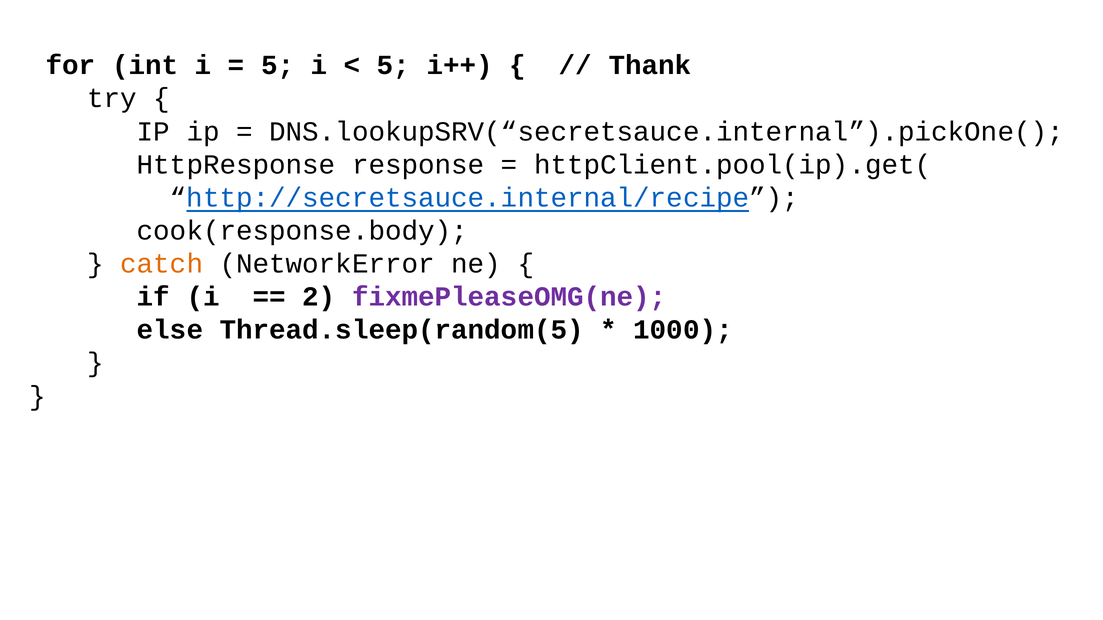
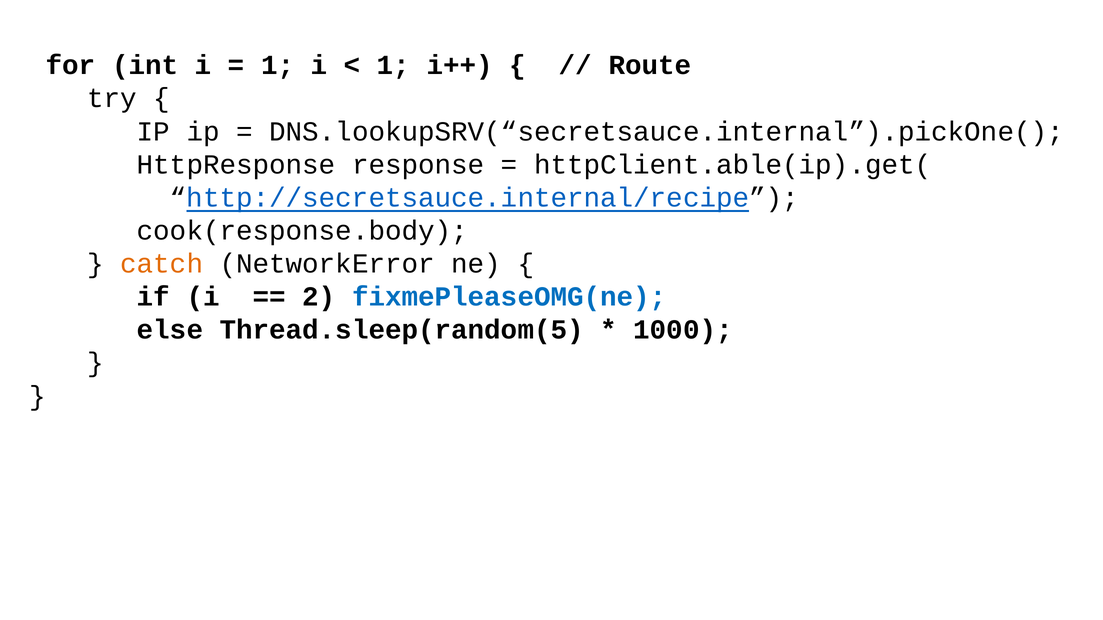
5: 5 -> 1 (278, 65)
5: 5 -> 1 (393, 65)
Thank: Thank -> Route (650, 65)
httpClient.pool(ip).get(: httpClient.pool(ip).get( -> httpClient.able(ip).get( (733, 165)
fixmePleaseOMG(ne colour: purple -> blue (509, 297)
